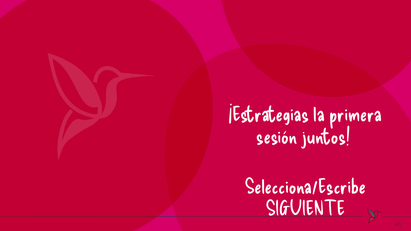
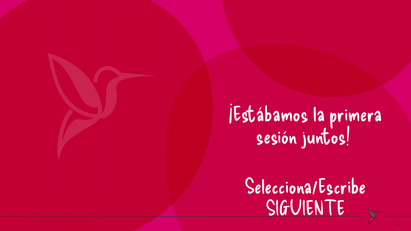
¡Estrategias: ¡Estrategias -> ¡Estábamos (269, 115)
